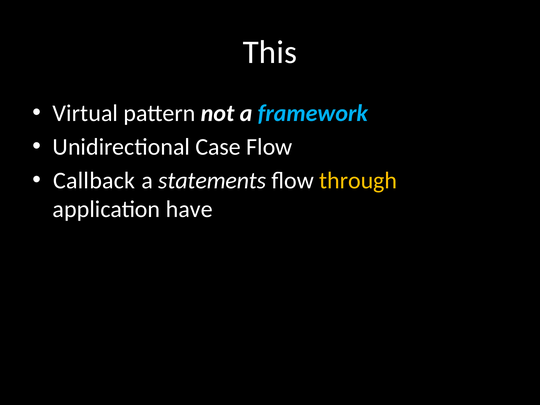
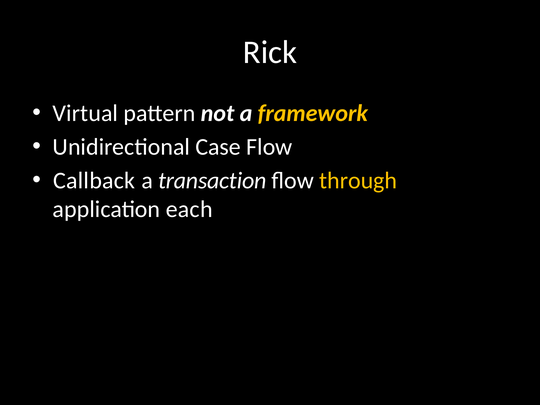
This: This -> Rick (270, 52)
framework colour: light blue -> yellow (313, 113)
statements: statements -> transaction (212, 181)
have: have -> each (189, 209)
